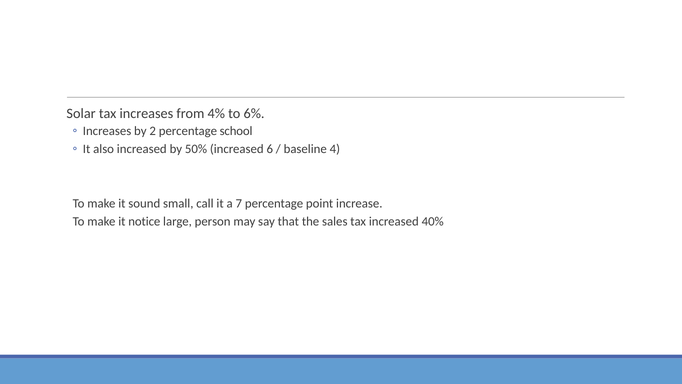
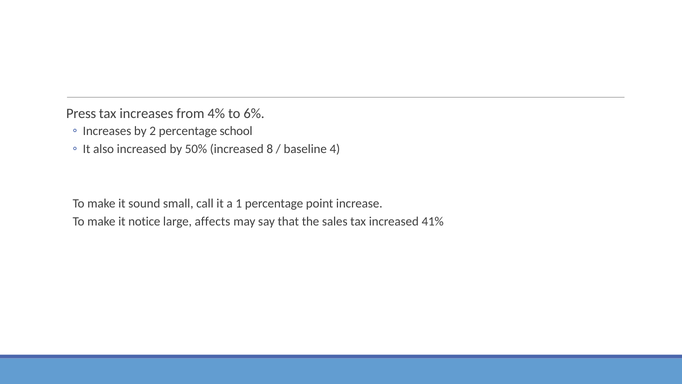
Solar: Solar -> Press (81, 113)
6: 6 -> 8 (270, 149)
7: 7 -> 1 (239, 203)
person: person -> affects (213, 221)
40%: 40% -> 41% (433, 221)
